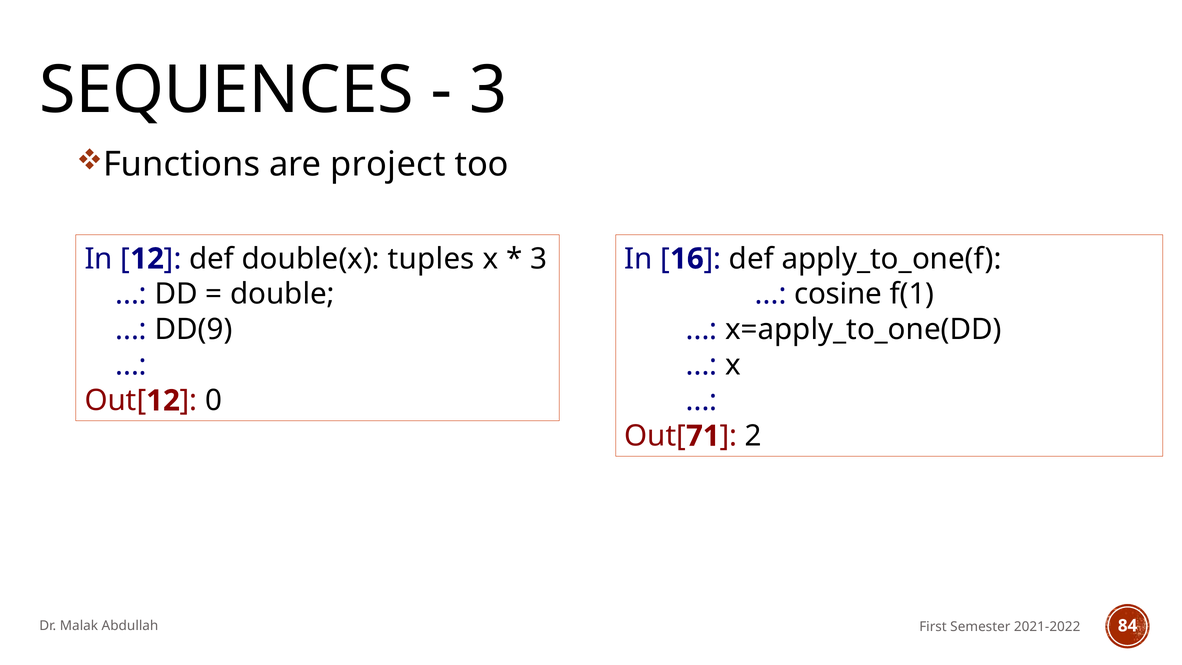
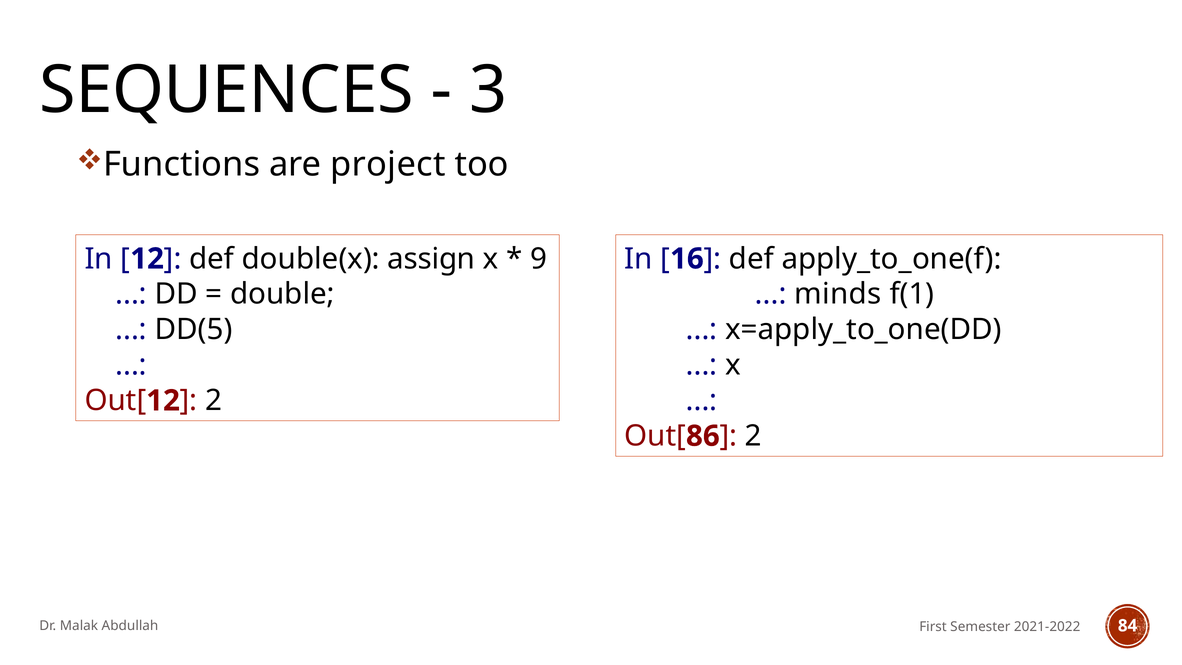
tuples: tuples -> assign (431, 259)
3: 3 -> 9 (538, 259)
cosine: cosine -> minds (838, 294)
DD(9: DD(9 -> DD(5 (193, 330)
0: 0 -> 2 (214, 401)
71: 71 -> 86 (703, 436)
